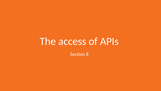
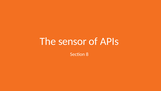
access: access -> sensor (72, 41)
